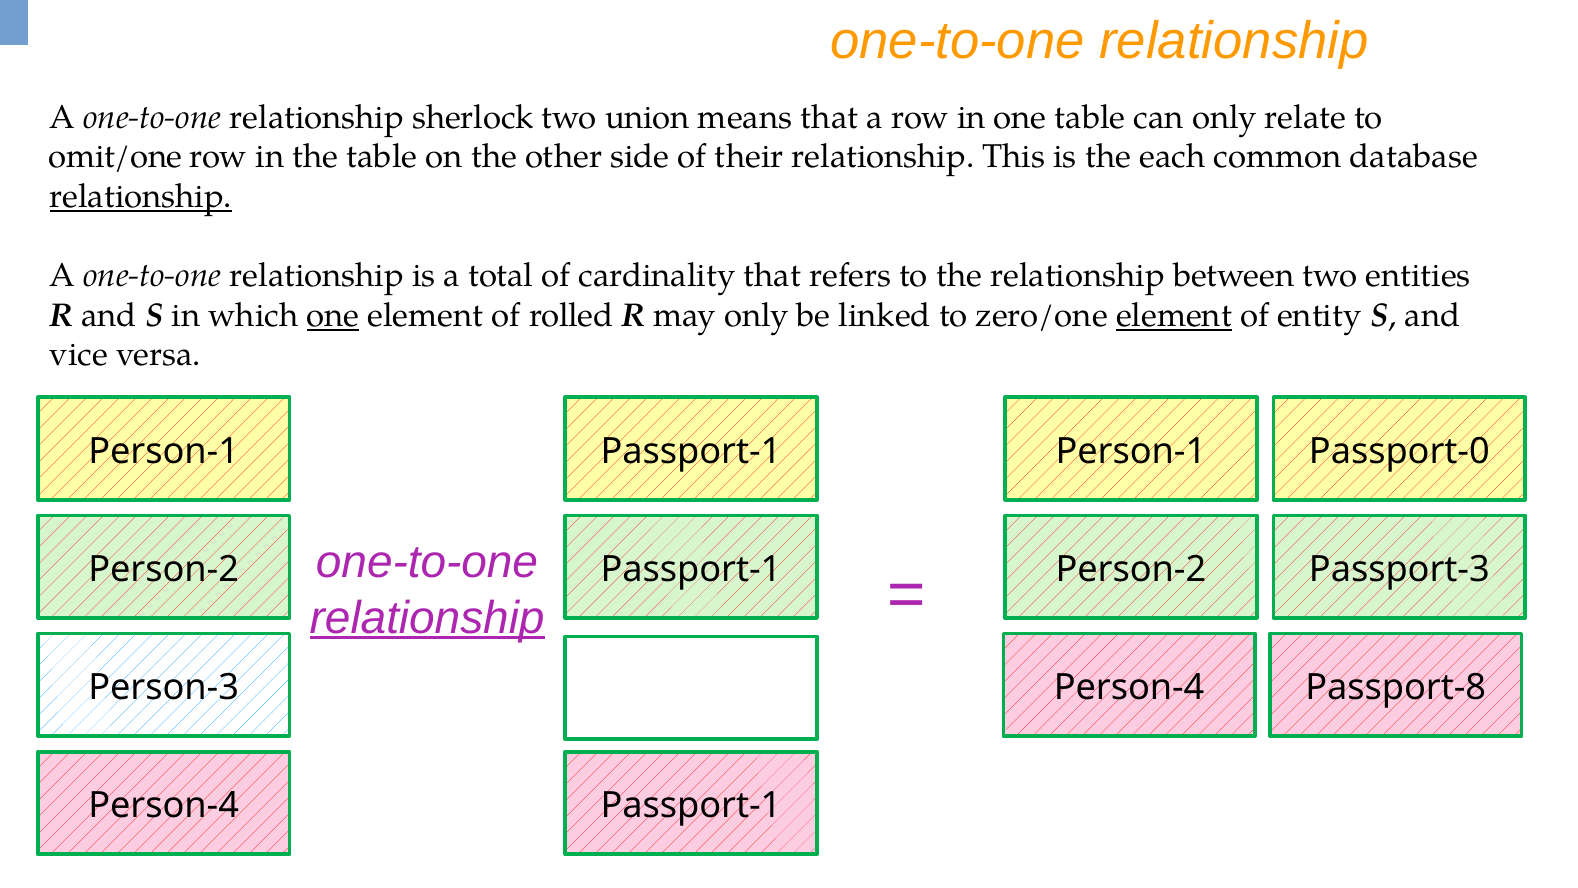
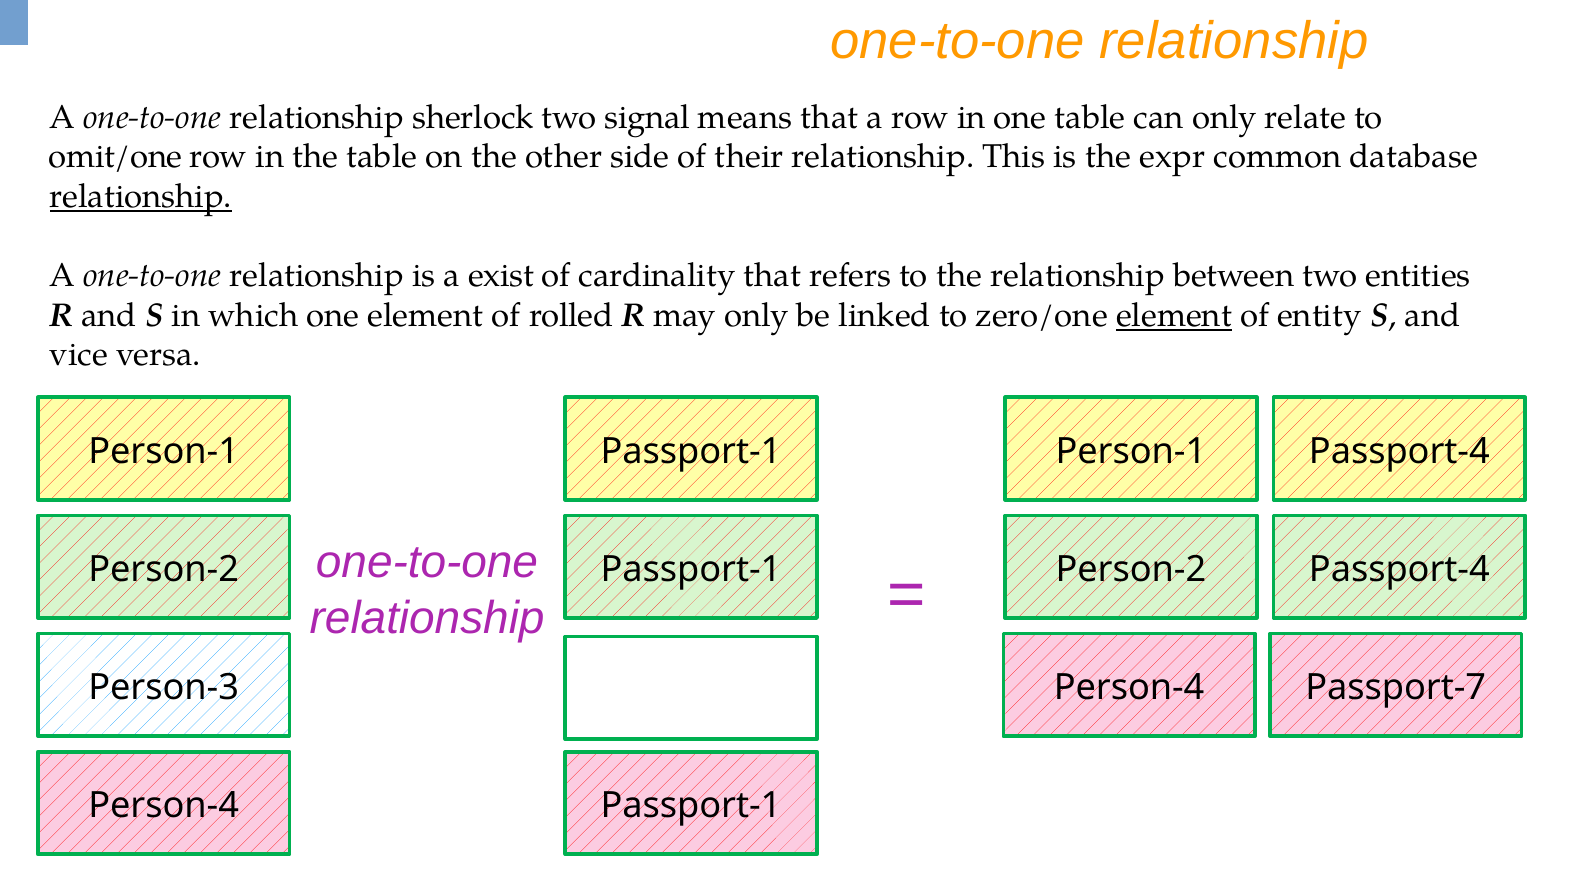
union: union -> signal (648, 118)
each: each -> expr (1172, 157)
total: total -> exist (501, 276)
one underline: present -> none (333, 315)
Passport-0: Passport-0 -> Passport-4 (1399, 451)
Person-2 Passport-3: Passport-3 -> Passport-4 (1399, 569)
relationship underline: present -> none (427, 618)
Passport-8: Passport-8 -> Passport-7 (1396, 687)
